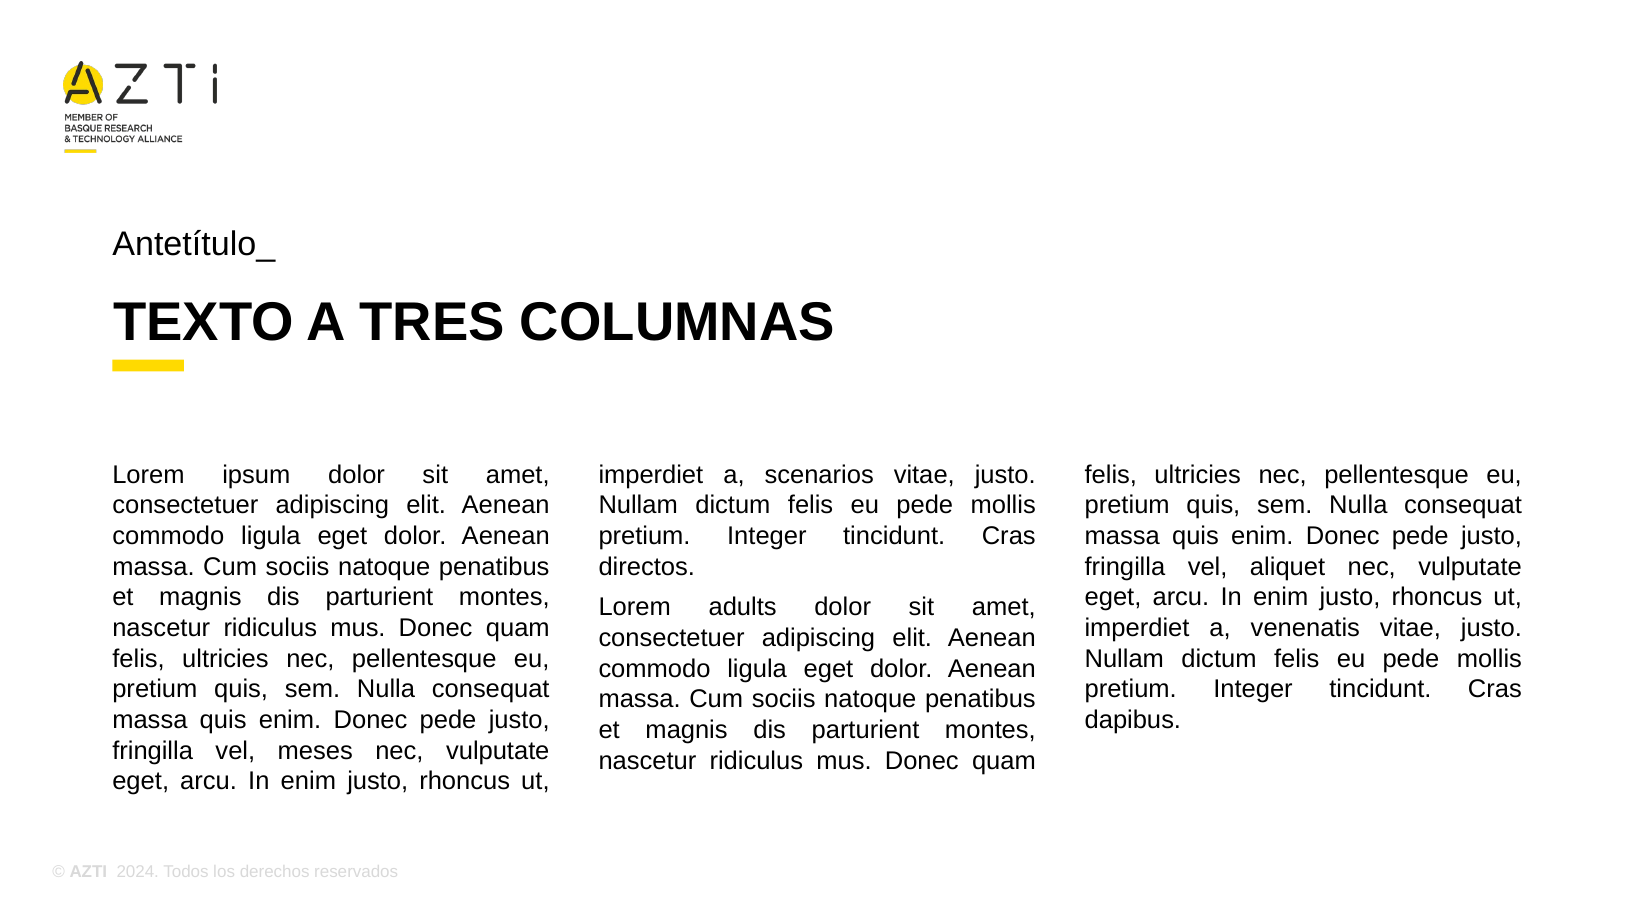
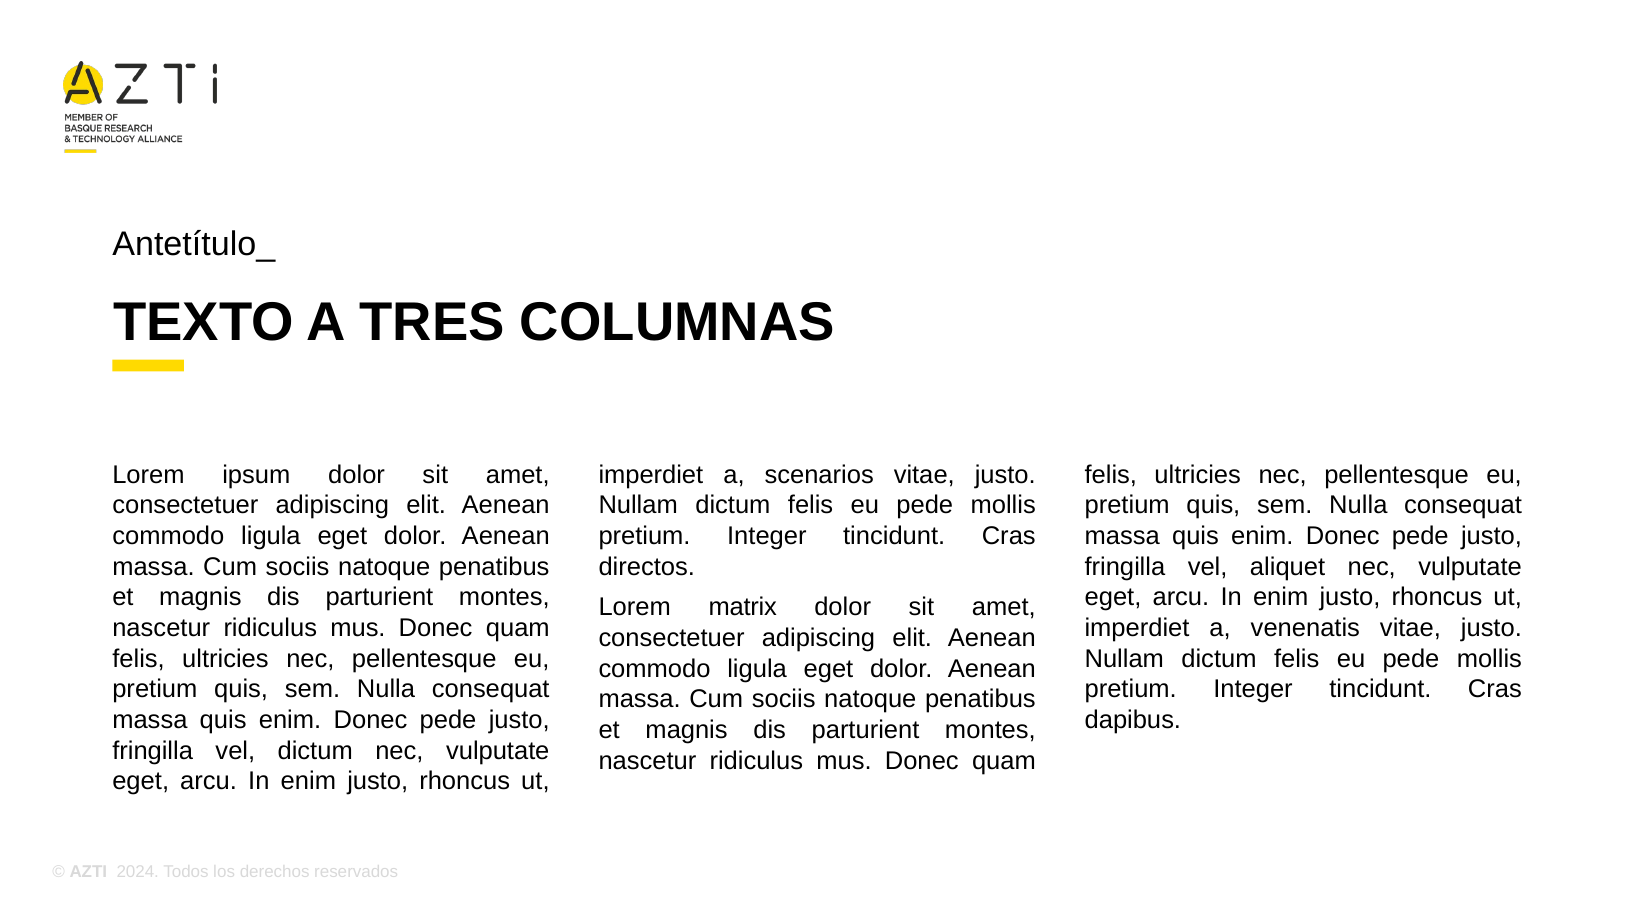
adults: adults -> matrix (743, 607)
vel meses: meses -> dictum (315, 750)
